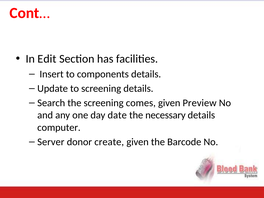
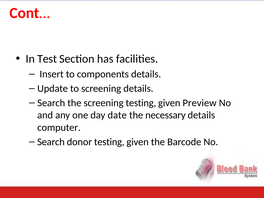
Edit: Edit -> Test (47, 59)
screening comes: comes -> testing (141, 103)
Server: Server -> Search (51, 142)
donor create: create -> testing (109, 142)
